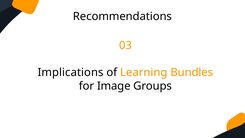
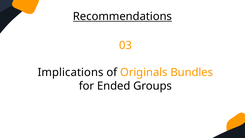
Recommendations underline: none -> present (122, 16)
Learning: Learning -> Originals (144, 72)
Image: Image -> Ended (114, 86)
